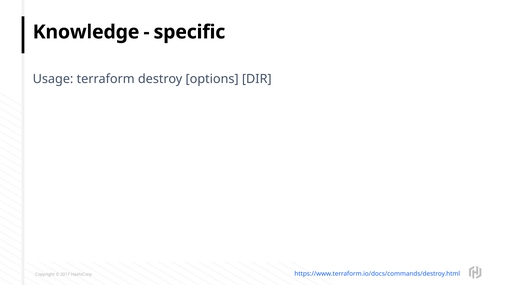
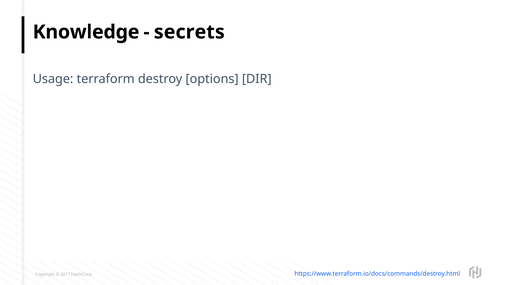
specific: specific -> secrets (189, 32)
